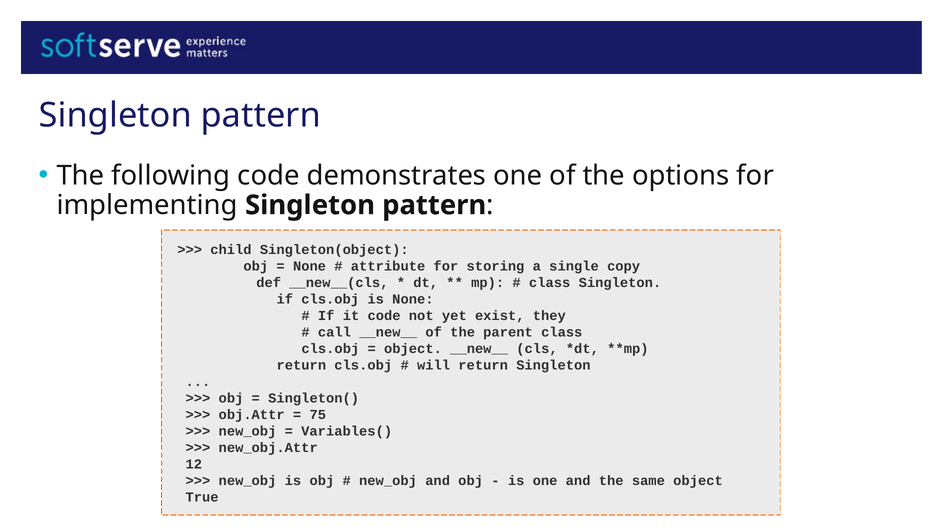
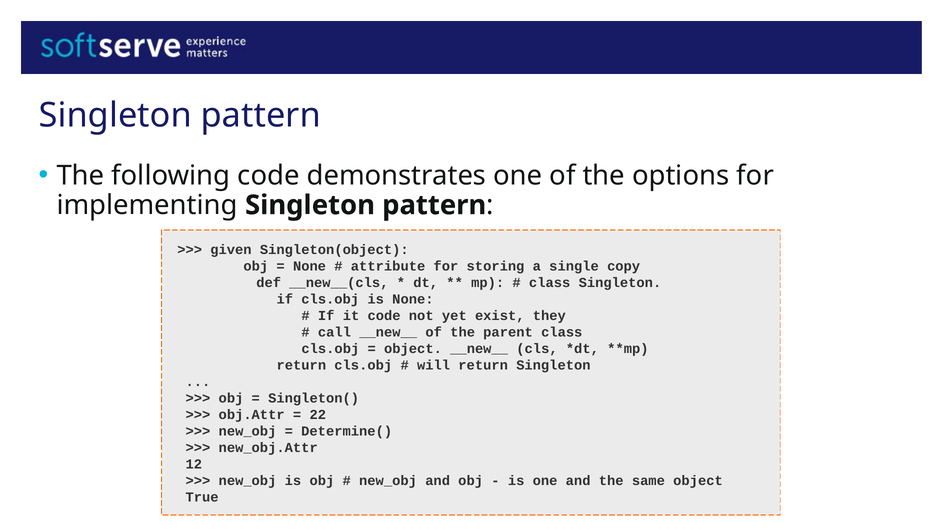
child: child -> given (231, 250)
75: 75 -> 22 (318, 415)
Variables(: Variables( -> Determine( (347, 432)
